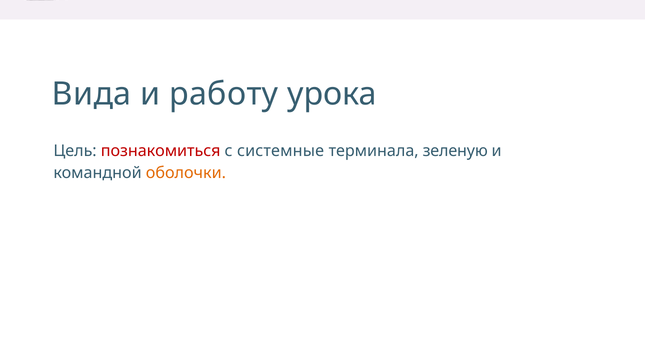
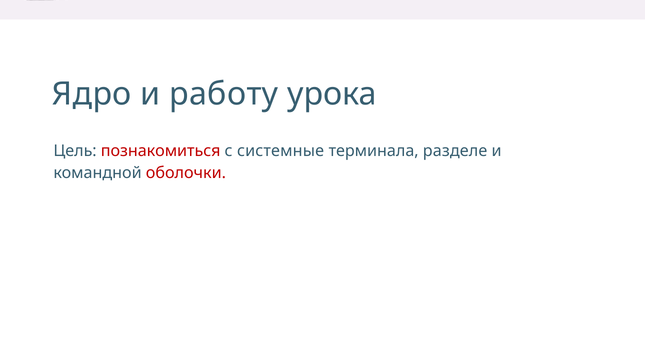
Вида: Вида -> Ядро (92, 94)
зеленую: зеленую -> разделе (455, 151)
оболочки colour: orange -> red (186, 173)
